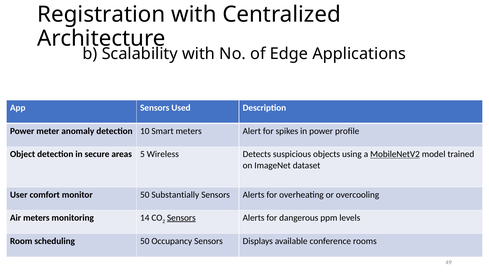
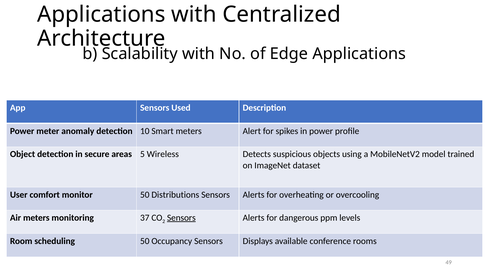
Registration: Registration -> Applications (101, 14)
MobileNetV2 underline: present -> none (395, 154)
Substantially: Substantially -> Distributions (175, 195)
14: 14 -> 37 (145, 218)
